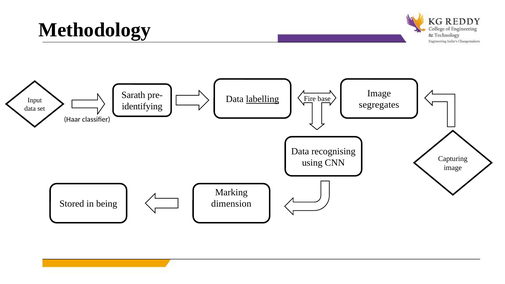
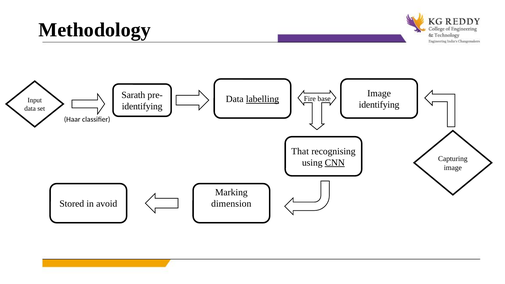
segregates: segregates -> identifying (379, 105)
Data: Data -> That (300, 151)
CNN underline: none -> present (335, 163)
being: being -> avoid (107, 204)
